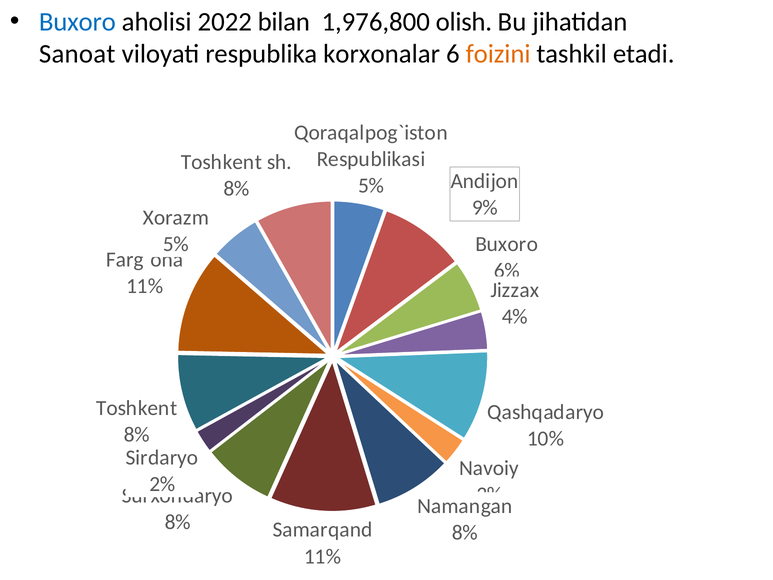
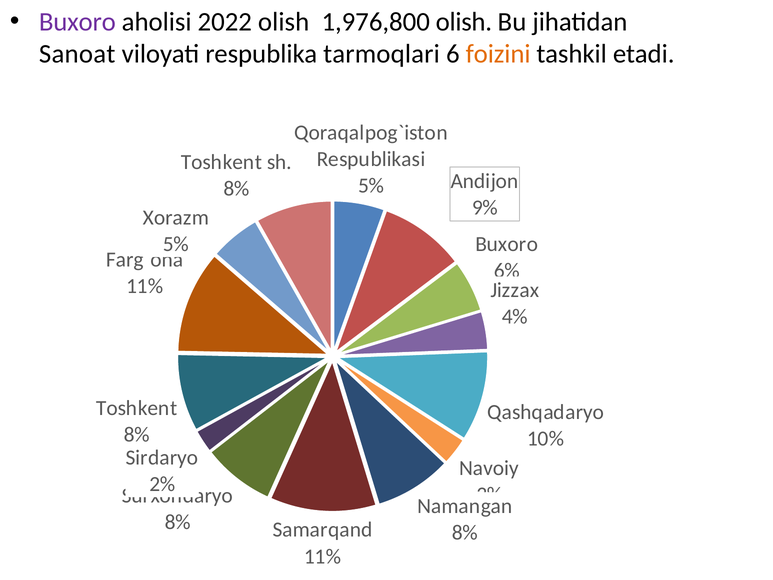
Buxoro colour: blue -> purple (77, 22)
2022 bilan: bilan -> olish (284, 22)
korxonalar: korxonalar -> tarmoqlari (382, 54)
